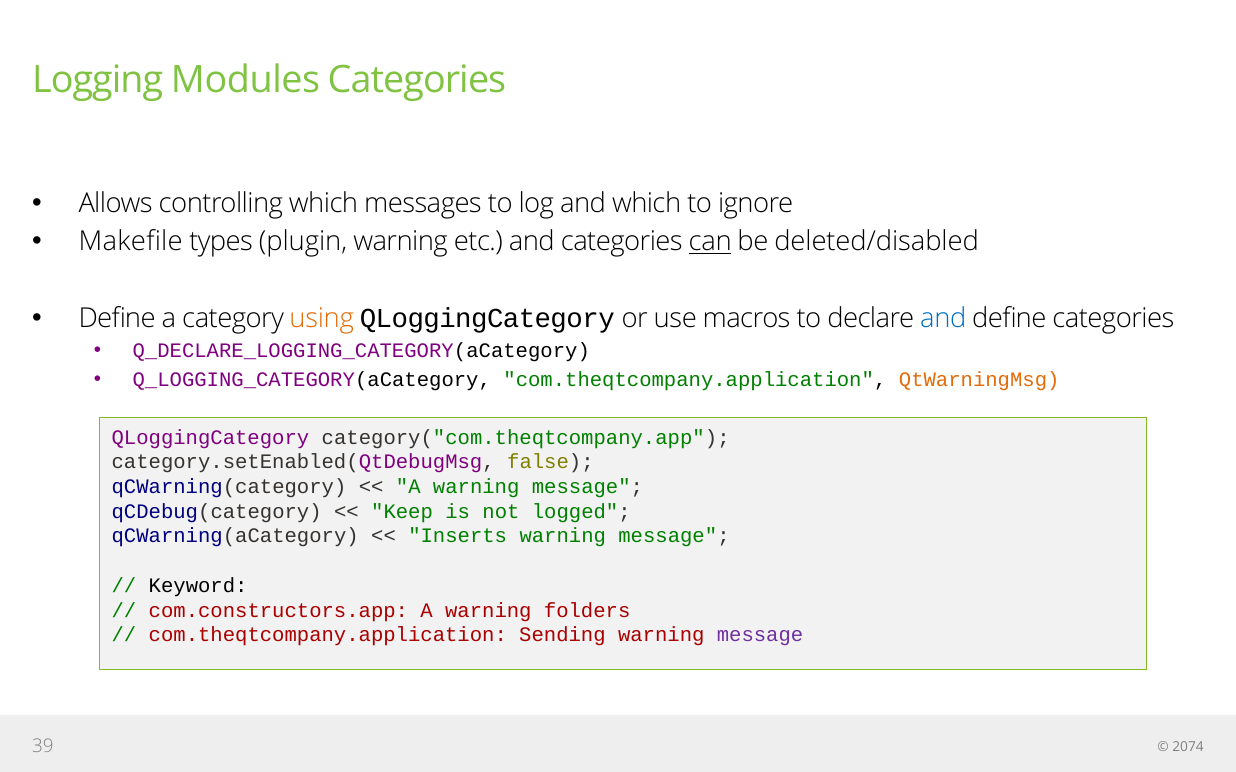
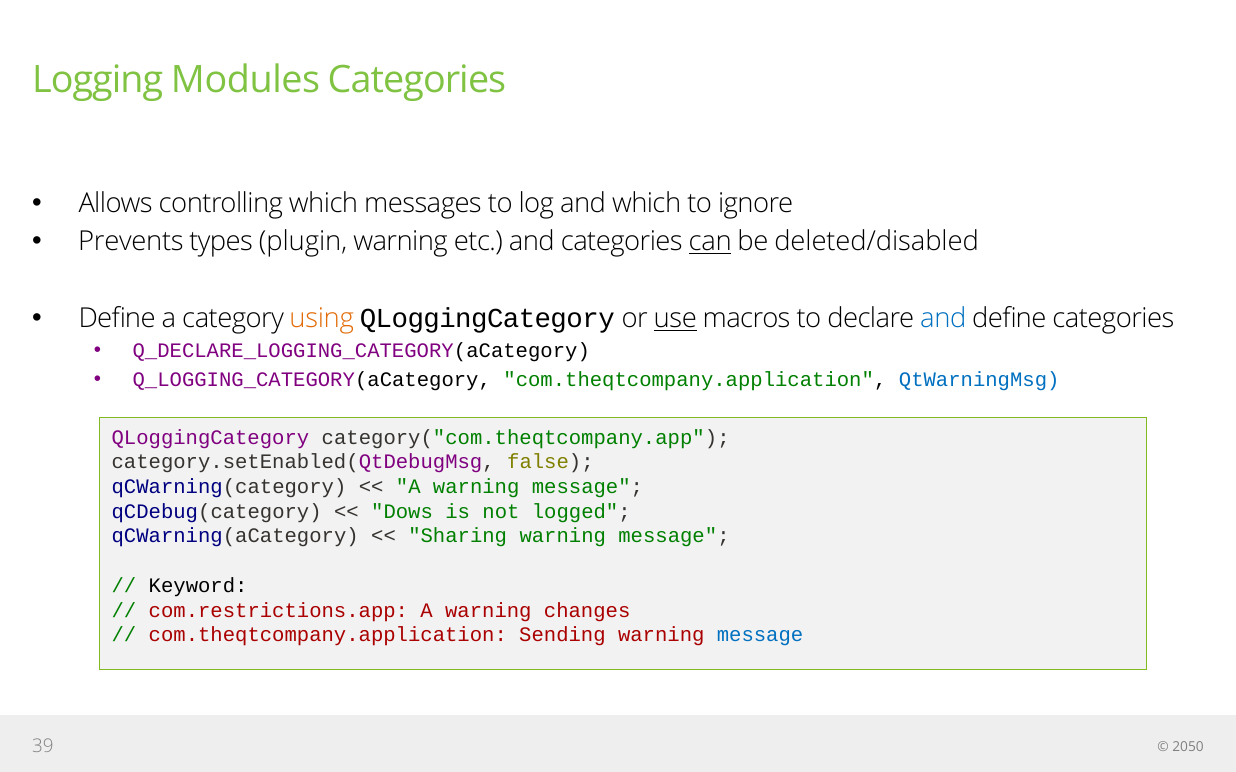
Makefile: Makefile -> Prevents (131, 242)
use underline: none -> present (675, 319)
QtWarningMsg colour: orange -> blue (979, 380)
Keep: Keep -> Dows (402, 512)
Inserts: Inserts -> Sharing (458, 536)
com.constructors.app: com.constructors.app -> com.restrictions.app (278, 611)
folders: folders -> changes (587, 611)
message colour: purple -> blue (760, 635)
2074: 2074 -> 2050 (1188, 748)
